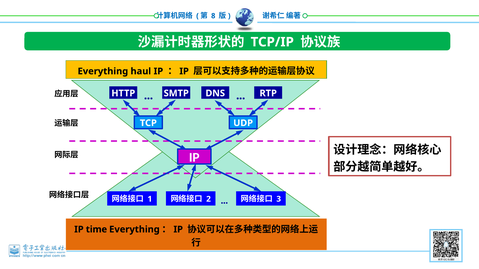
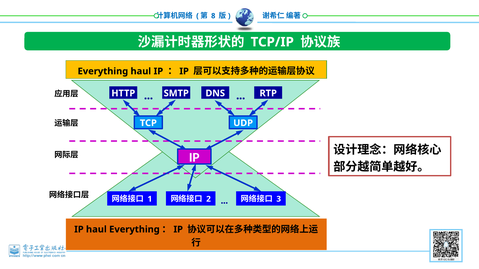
IP time: time -> haul (96, 230)
